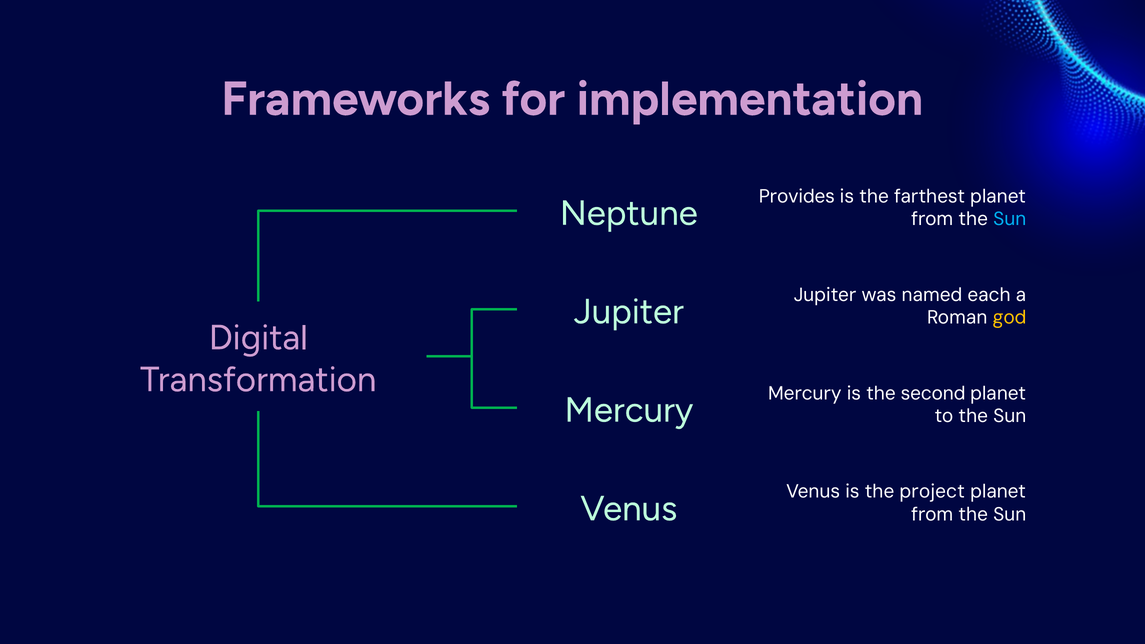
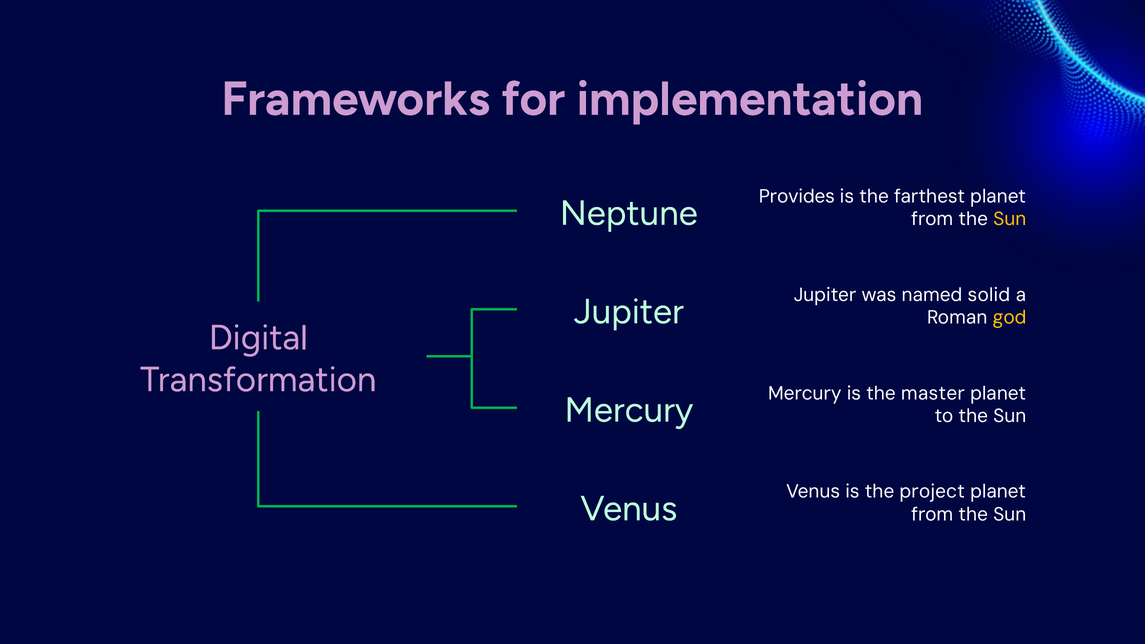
Sun colour: light blue -> yellow (1010, 219)
each: each -> solid (989, 295)
second: second -> master (933, 393)
